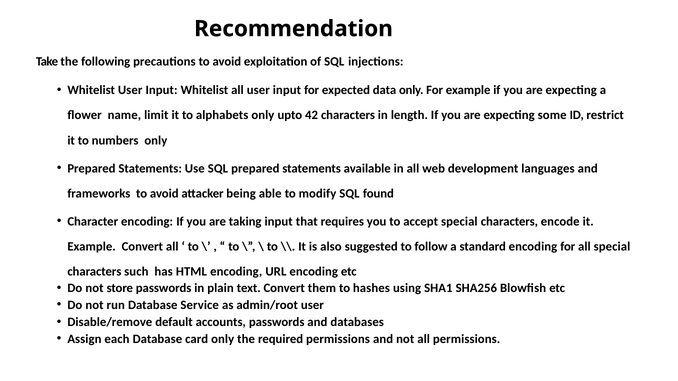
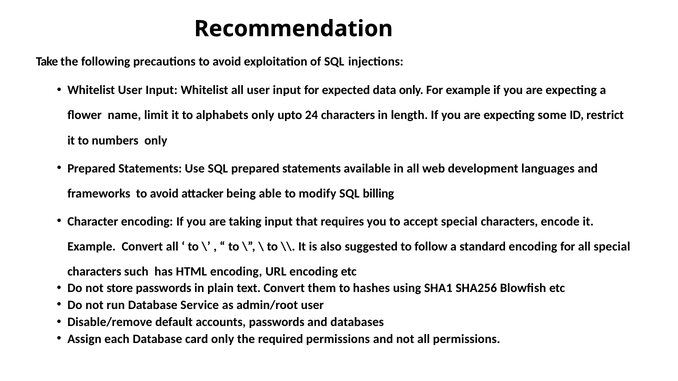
42: 42 -> 24 (312, 115)
found: found -> billing (378, 194)
